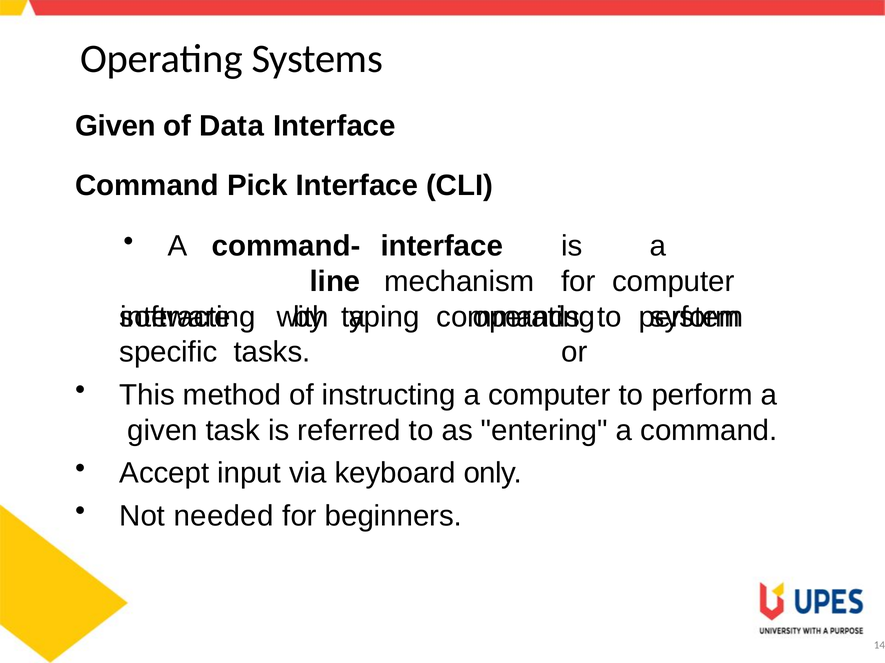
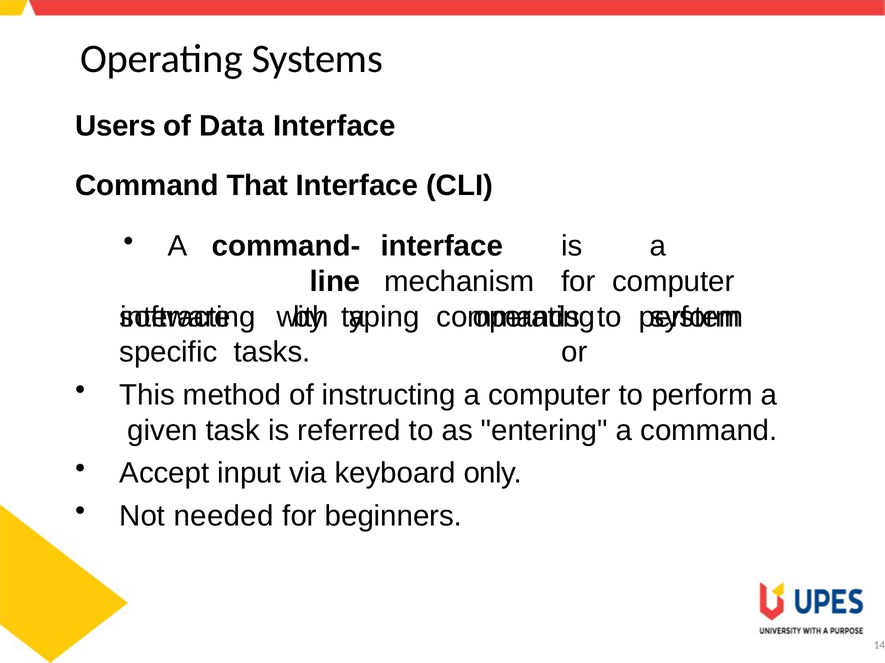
Given: Given -> Users (116, 126)
Pick: Pick -> That (257, 186)
